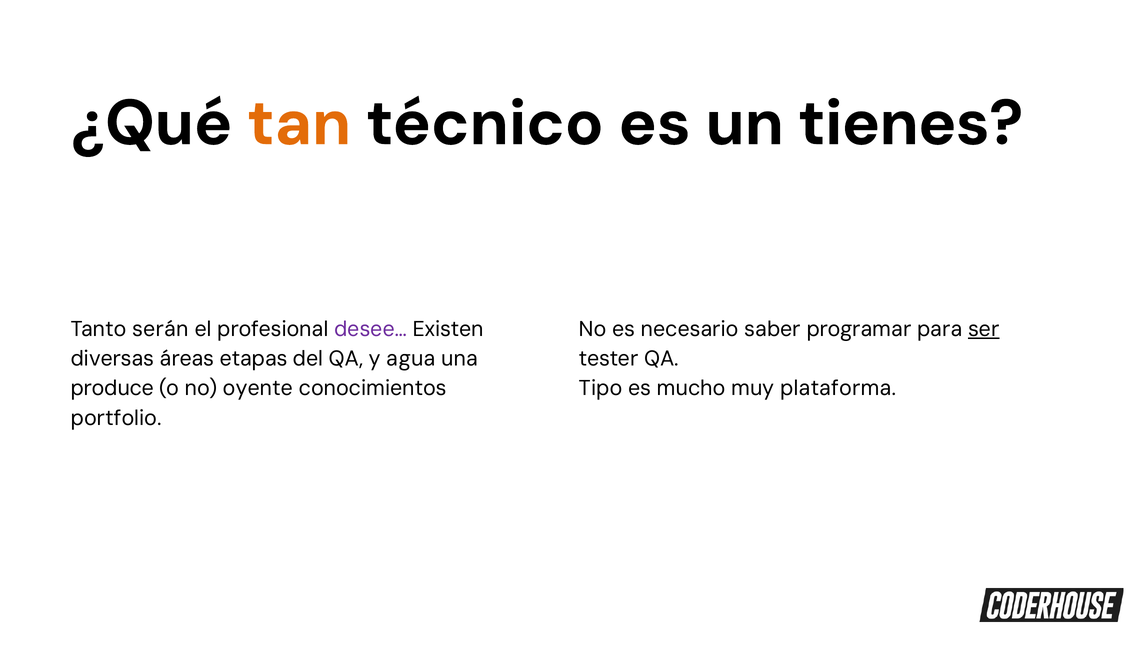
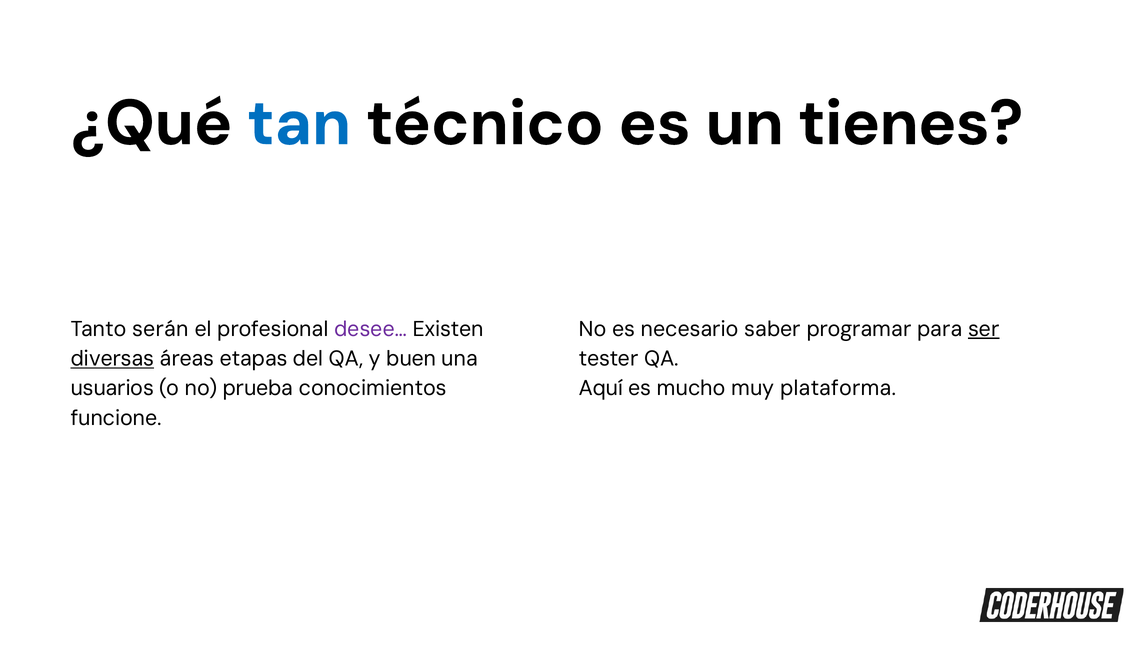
tan colour: orange -> blue (299, 123)
diversas underline: none -> present (113, 359)
agua: agua -> buen (411, 359)
produce: produce -> usuarios (112, 388)
oyente: oyente -> prueba (258, 388)
Tipo: Tipo -> Aquí (601, 388)
portfolio: portfolio -> funcione (116, 418)
